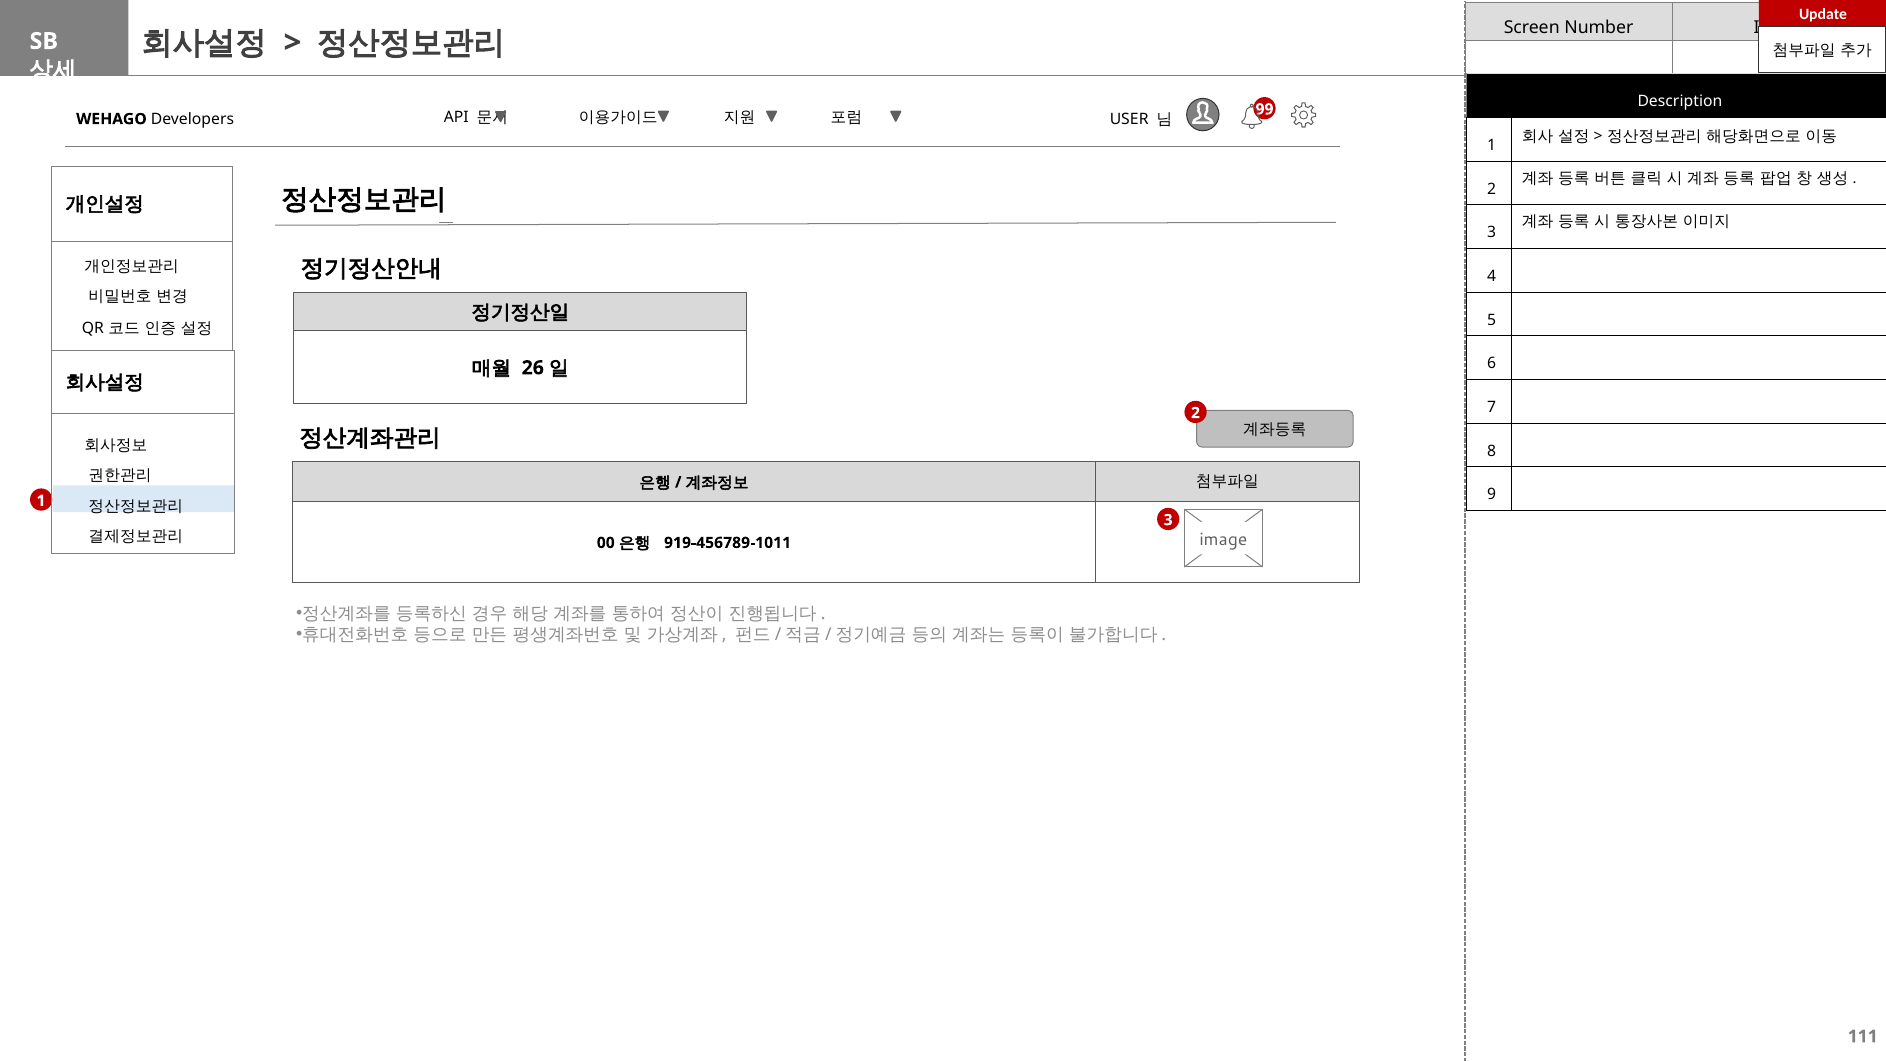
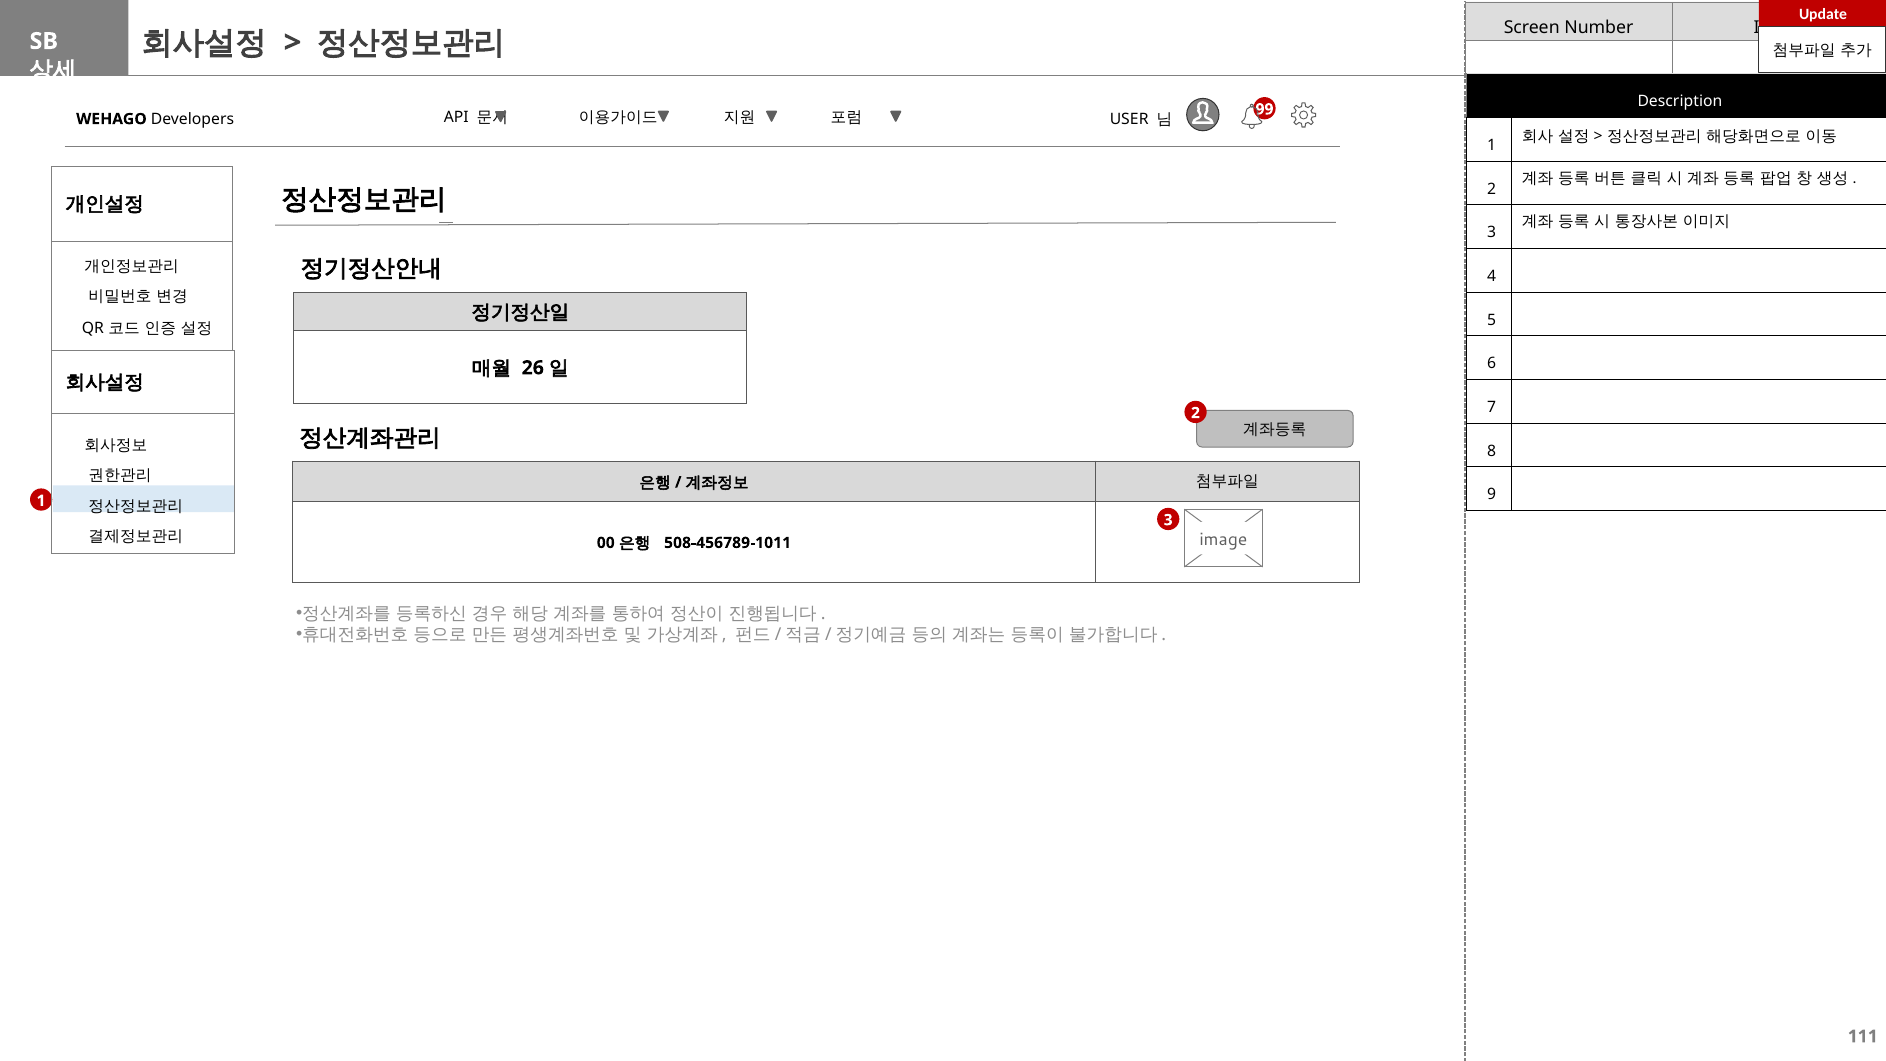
919-456789-1011: 919-456789-1011 -> 508-456789-1011 (728, 543)
